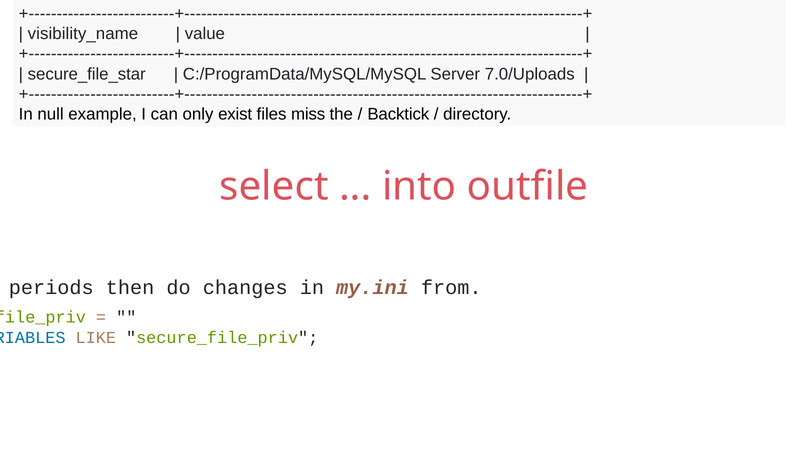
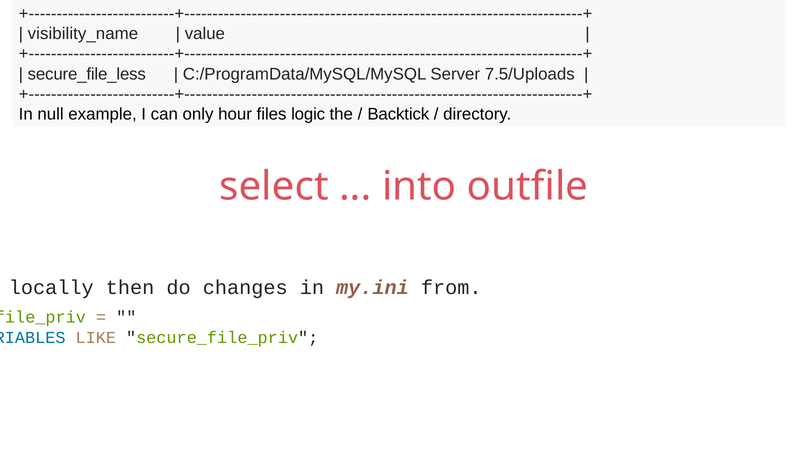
secure_file_star: secure_file_star -> secure_file_less (87, 74)
7.0/Uploads: 7.0/Uploads -> 7.5/Uploads (530, 74)
exist: exist -> hour (235, 115)
miss: miss -> logic (308, 115)
periods: periods -> locally (51, 288)
